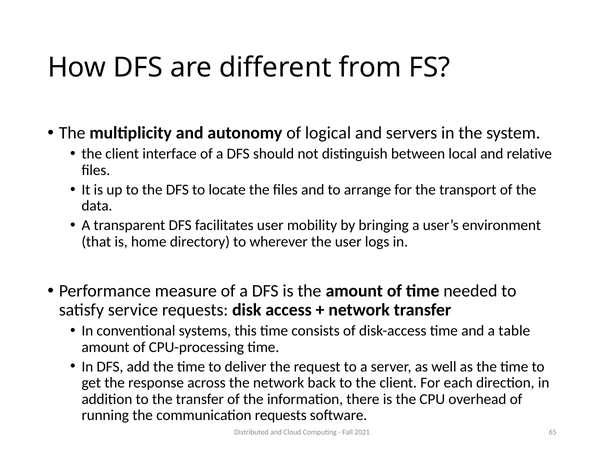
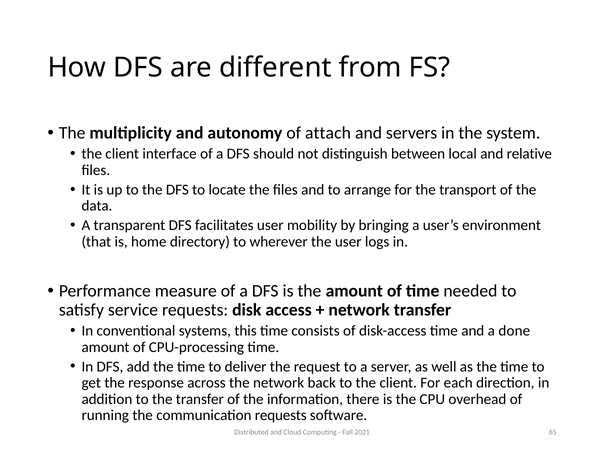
logical: logical -> attach (328, 133)
table: table -> done (514, 331)
